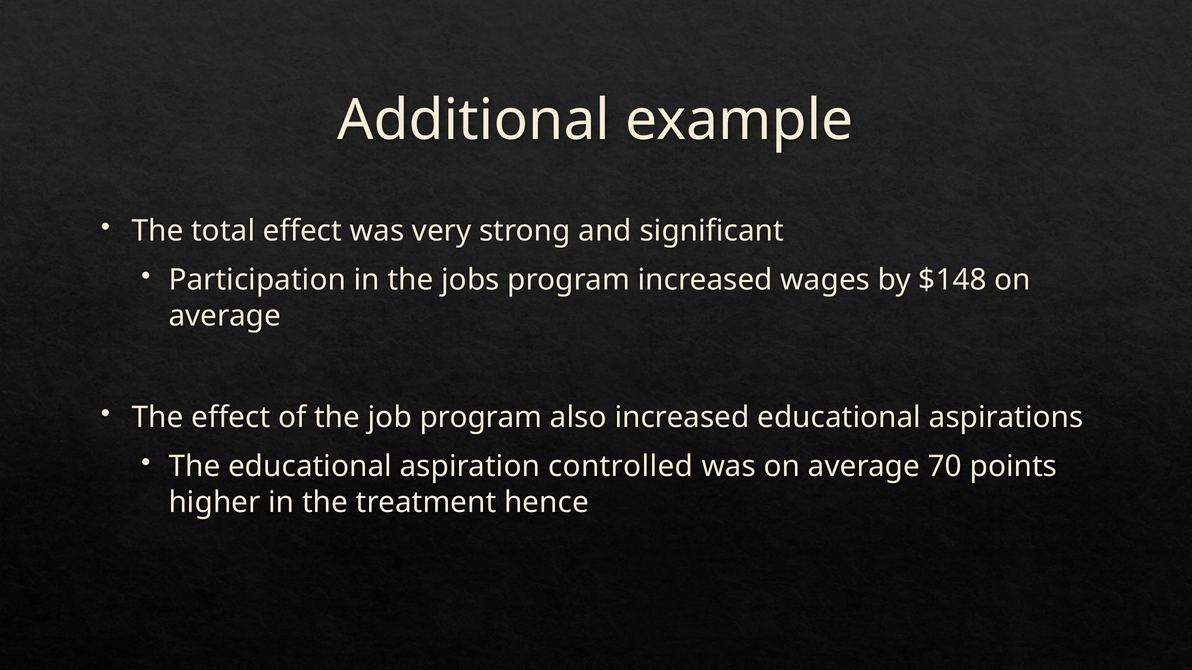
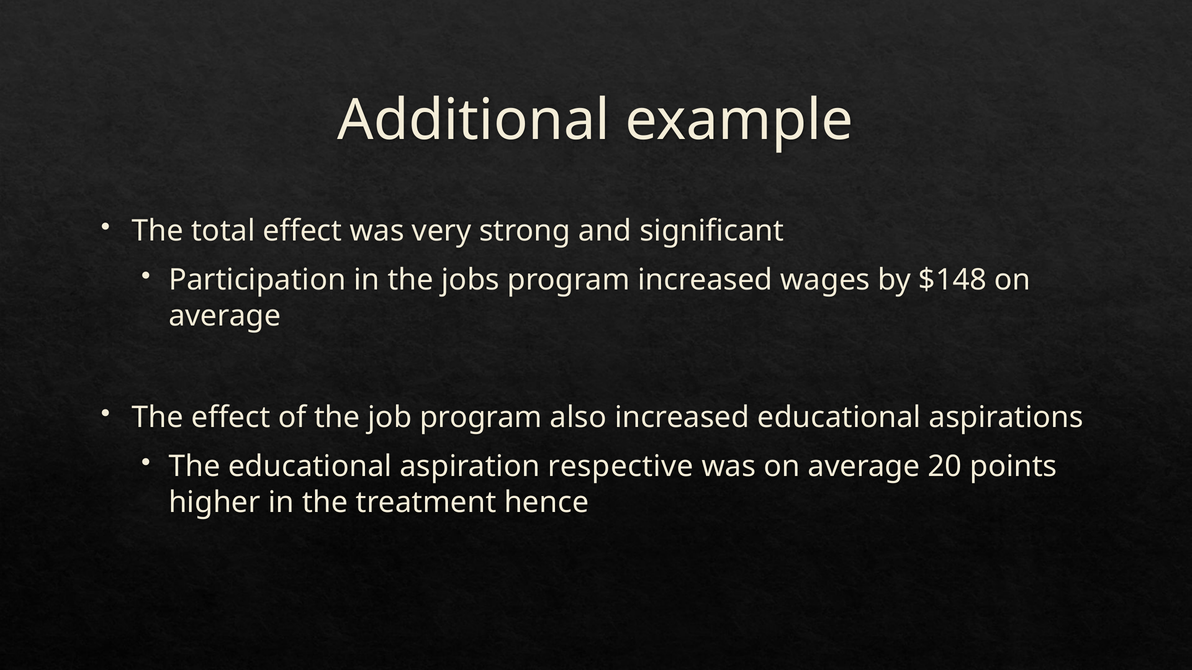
controlled: controlled -> respective (621, 467)
70: 70 -> 20 (945, 467)
